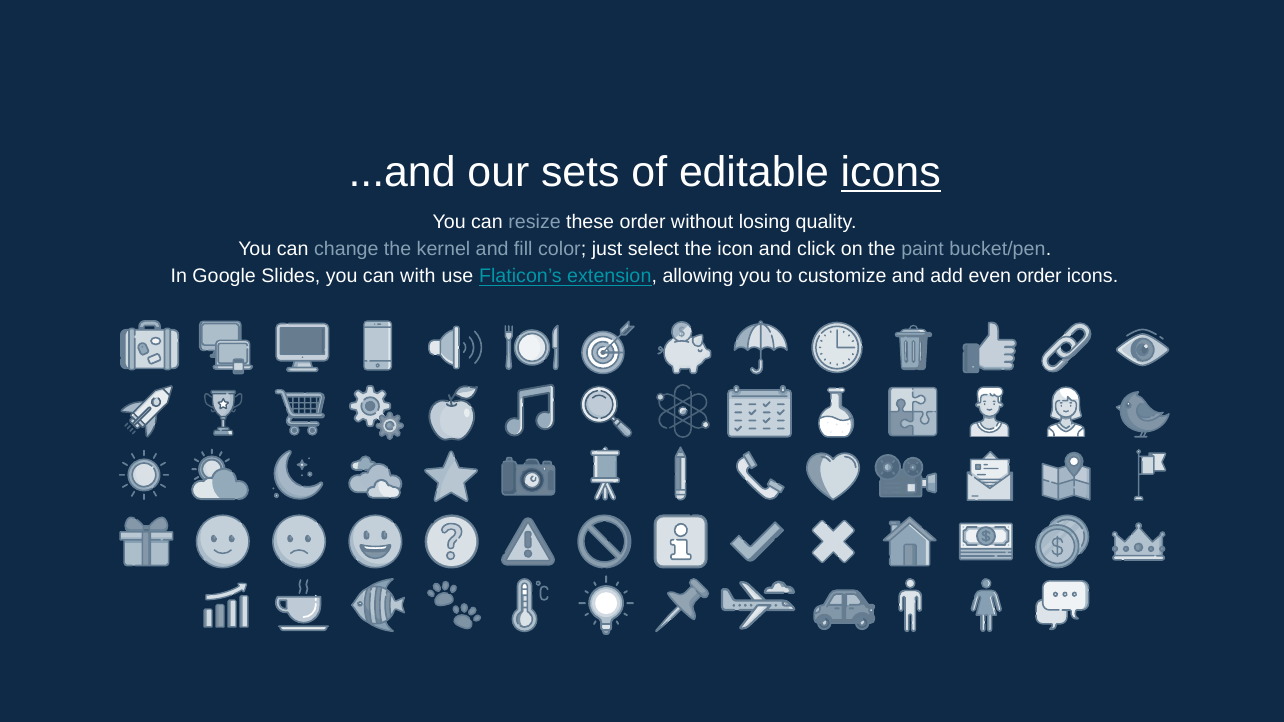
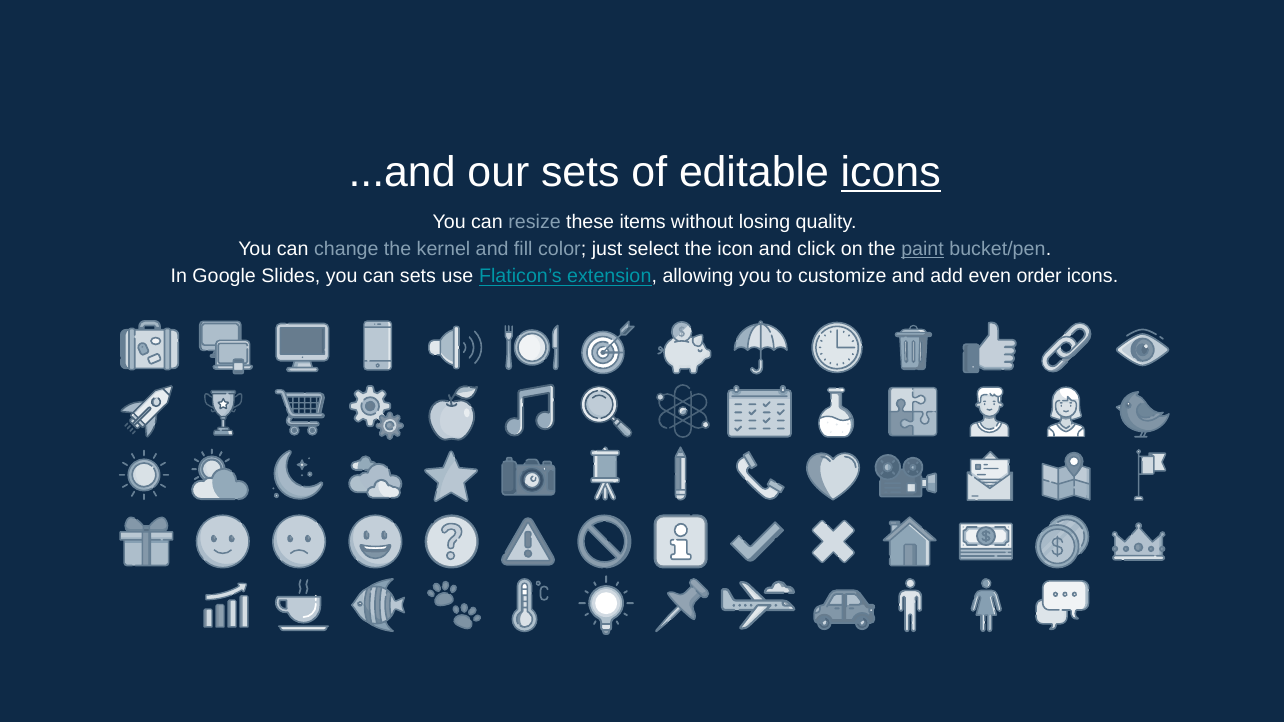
these order: order -> items (643, 222)
paint underline: none -> present (923, 250)
can with: with -> sets (418, 277)
